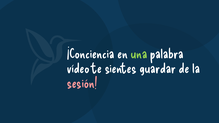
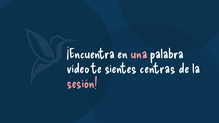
¡Conciencia: ¡Conciencia -> ¡Encuentra (91, 54)
una colour: light green -> pink (139, 54)
guardar: guardar -> centras (158, 69)
